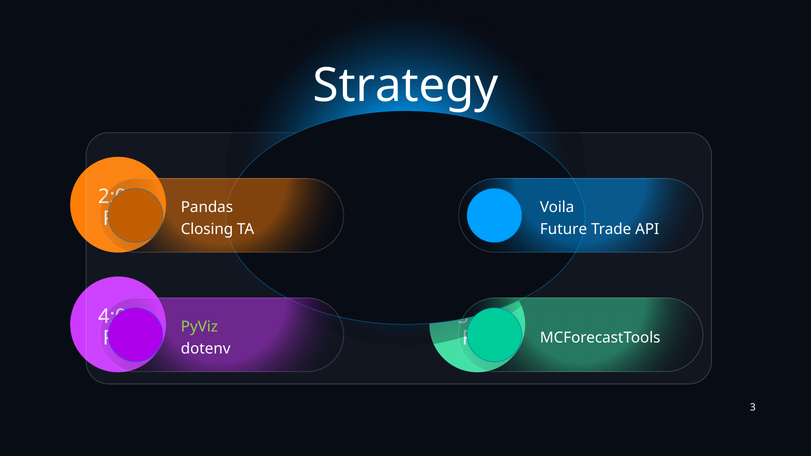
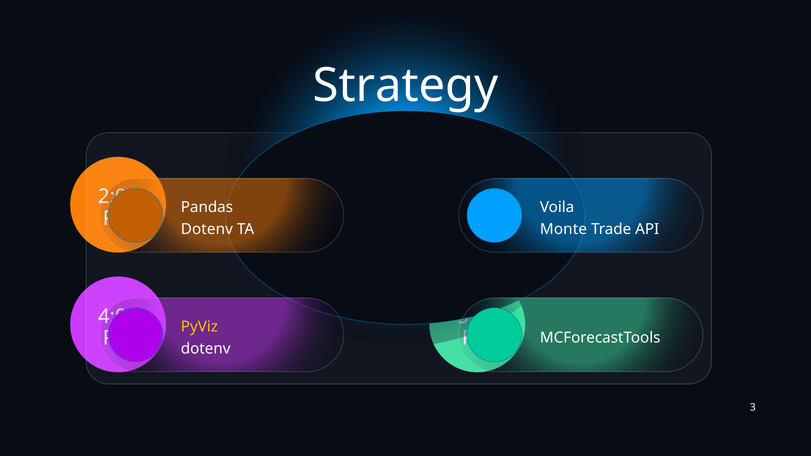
Closing: Closing -> Dotenv (207, 229)
Future: Future -> Monte (563, 229)
PyViz colour: light green -> yellow (199, 327)
